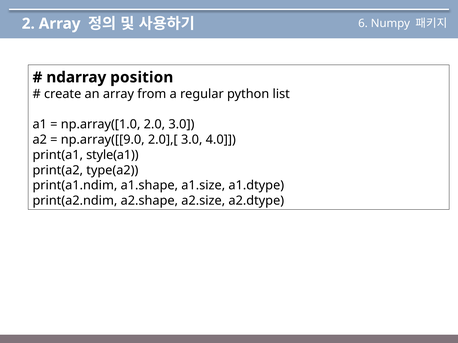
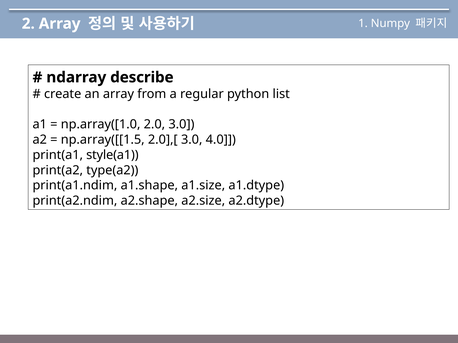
6: 6 -> 1 (363, 23)
position: position -> describe (142, 77)
np.array([[9.0: np.array([[9.0 -> np.array([[1.5 (103, 140)
